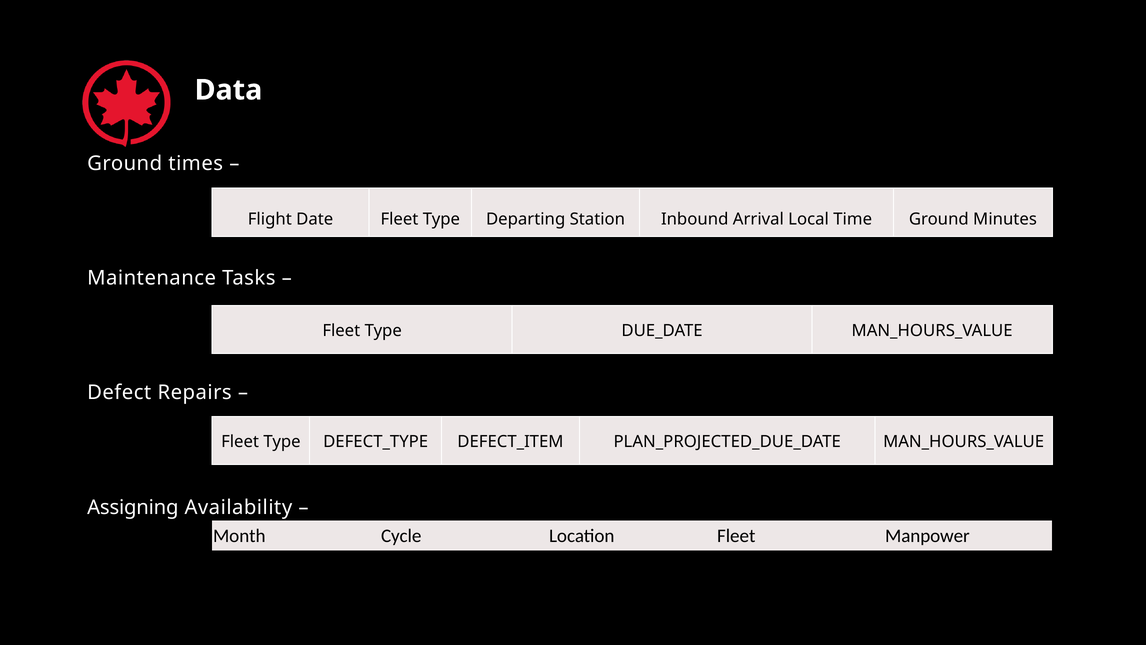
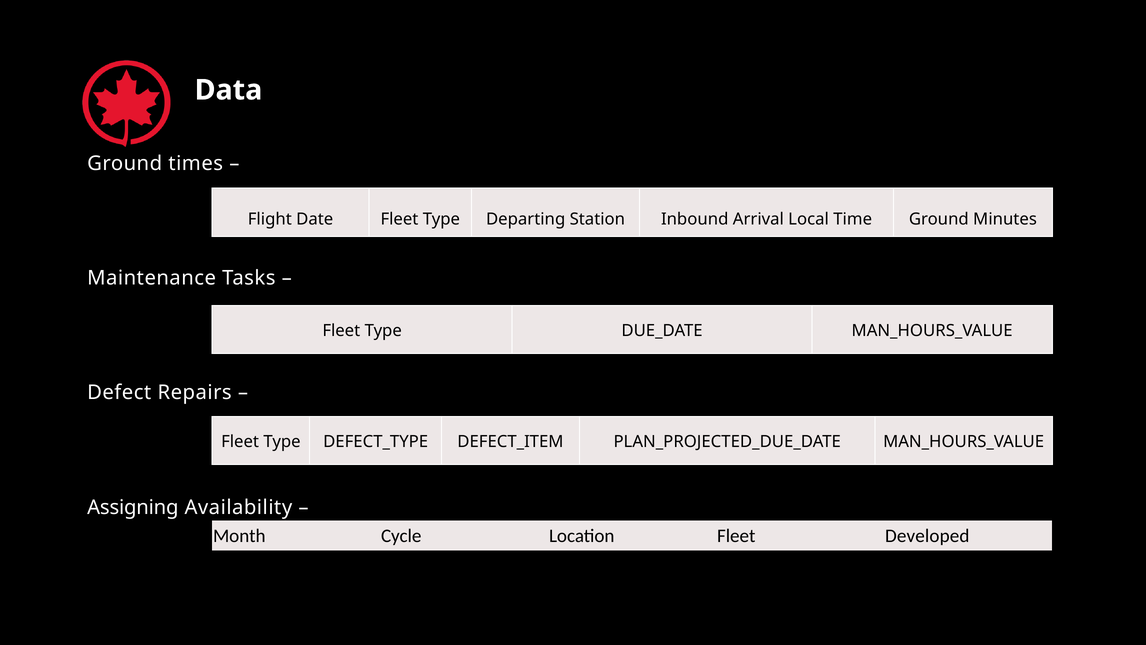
Manpower: Manpower -> Developed (927, 536)
